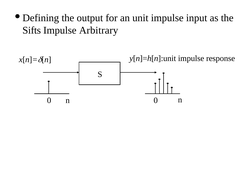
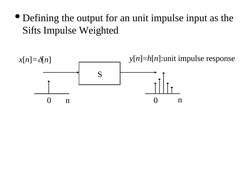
Arbitrary: Arbitrary -> Weighted (99, 30)
